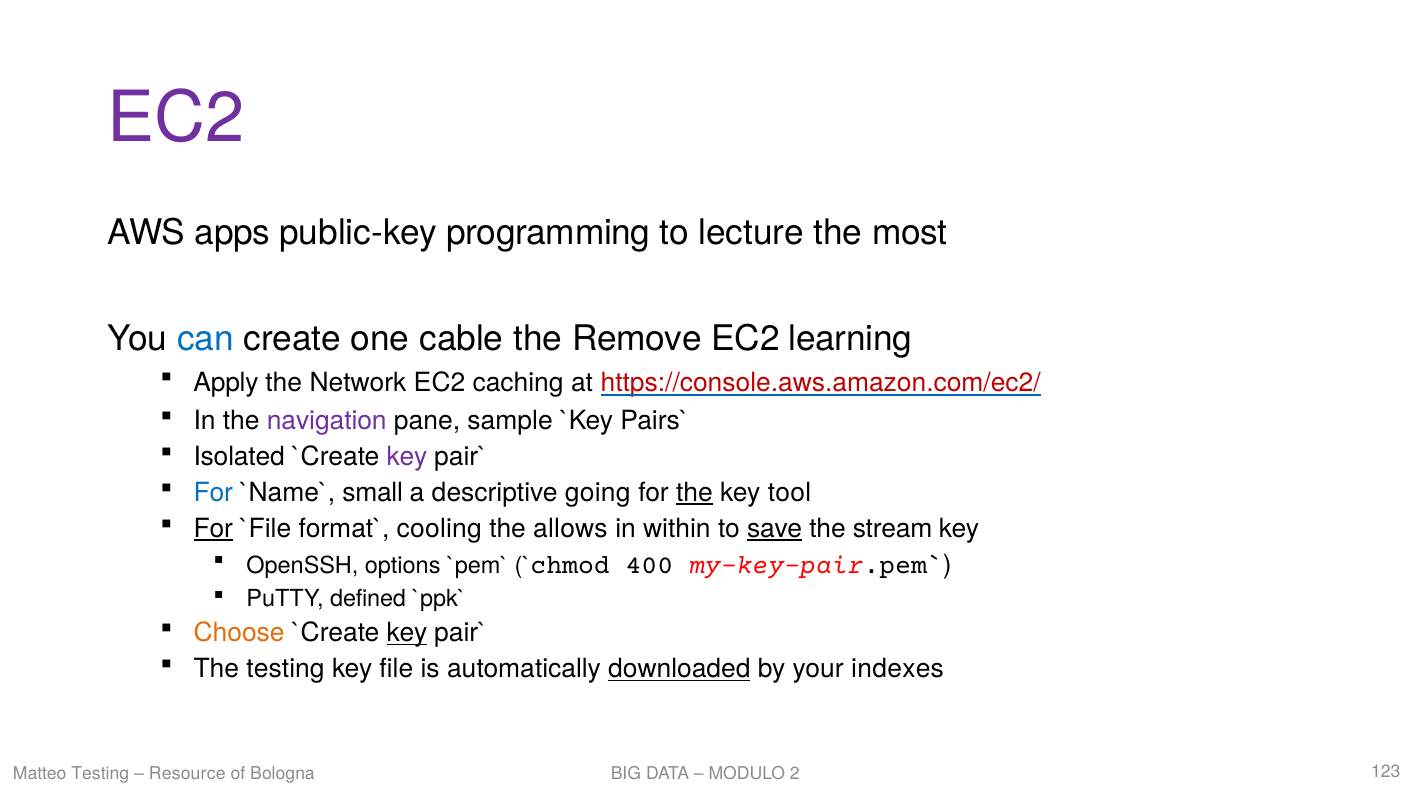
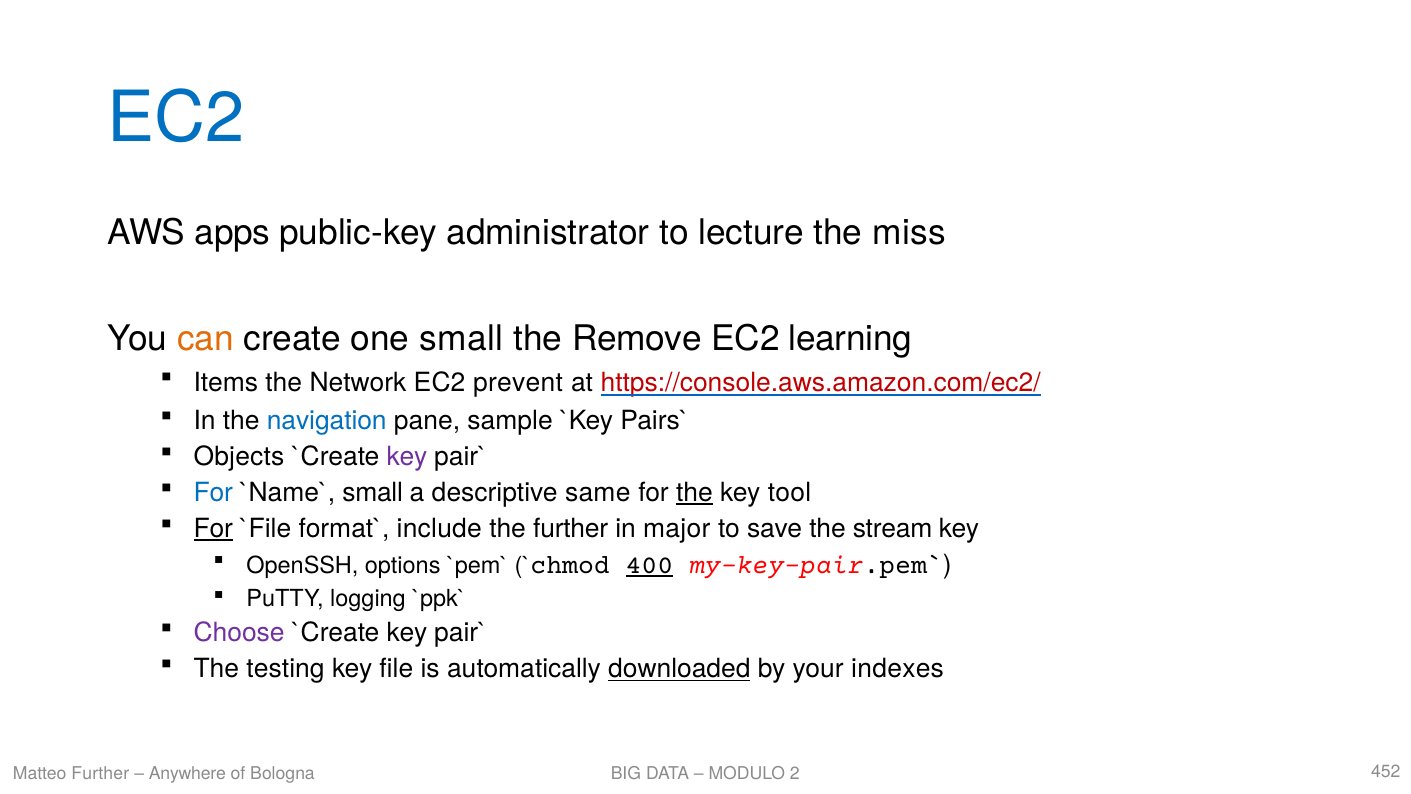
EC2 colour: purple -> blue (176, 119)
programming: programming -> administrator (548, 233)
most: most -> miss (909, 233)
can colour: blue -> orange (205, 338)
one cable: cable -> small (461, 338)
Apply: Apply -> Items (226, 383)
caching: caching -> prevent (518, 383)
navigation colour: purple -> blue (327, 421)
Isolated: Isolated -> Objects (239, 456)
going: going -> same (598, 492)
cooling: cooling -> include (439, 528)
the allows: allows -> further (571, 528)
within: within -> major (677, 528)
save underline: present -> none (775, 528)
400 underline: none -> present (649, 564)
defined: defined -> logging (368, 599)
Choose colour: orange -> purple (239, 633)
key underline: present -> none (407, 633)
Matteo Testing: Testing -> Further (100, 774)
Resource: Resource -> Anywhere (187, 774)
123: 123 -> 452 (1386, 772)
